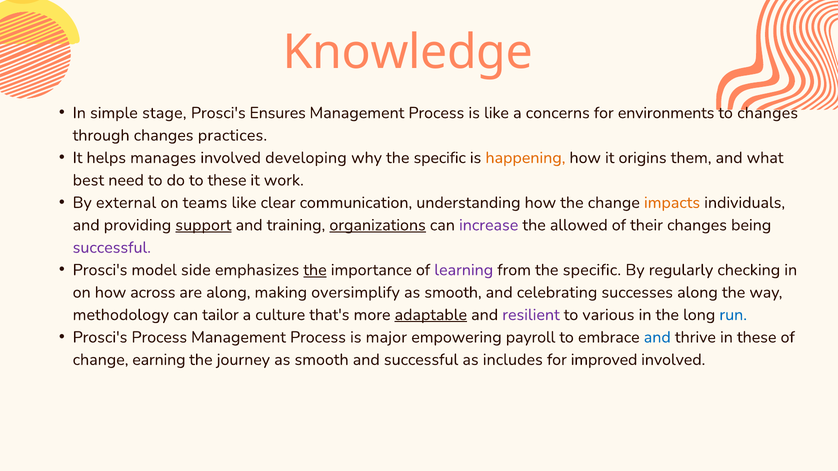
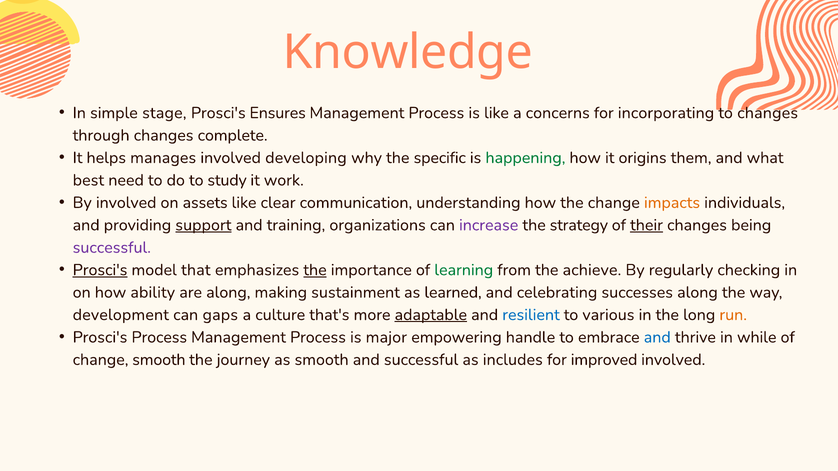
environments: environments -> incorporating (666, 113)
practices: practices -> complete (233, 135)
happening colour: orange -> green (525, 158)
to these: these -> study (227, 180)
By external: external -> involved (126, 203)
teams: teams -> assets (205, 203)
organizations underline: present -> none (378, 225)
allowed: allowed -> strategy (579, 225)
their underline: none -> present (647, 225)
Prosci's underline: none -> present (100, 270)
side: side -> that (196, 270)
learning colour: purple -> green (464, 270)
from the specific: specific -> achieve (592, 270)
across: across -> ability (153, 293)
oversimplify: oversimplify -> sustainment (356, 293)
smooth: smooth -> learned (453, 293)
methodology: methodology -> development (121, 315)
tailor: tailor -> gaps (220, 315)
resilient colour: purple -> blue (531, 315)
run colour: blue -> orange (733, 315)
payroll: payroll -> handle (531, 337)
in these: these -> while (757, 337)
change earning: earning -> smooth (159, 360)
